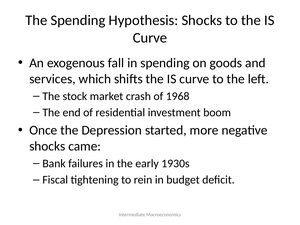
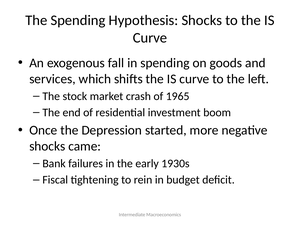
1968: 1968 -> 1965 (178, 96)
